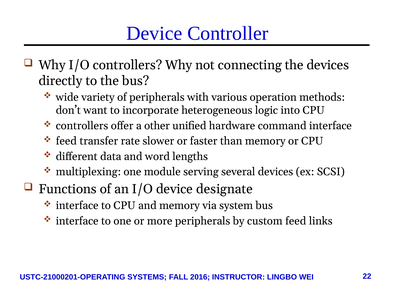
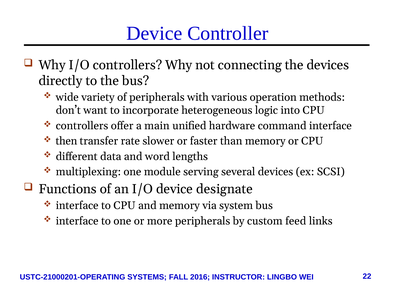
other: other -> main (157, 126)
feed: feed -> then (66, 141)
